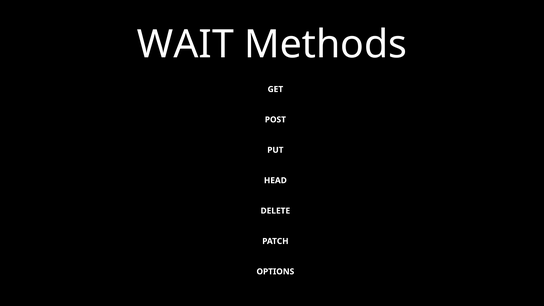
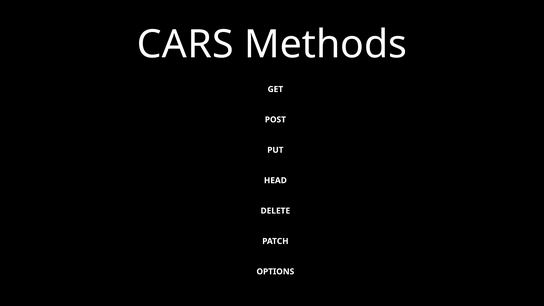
WAIT: WAIT -> CARS (185, 45)
